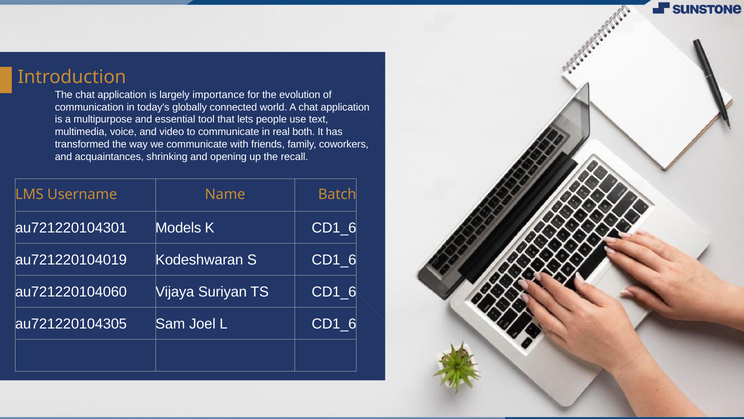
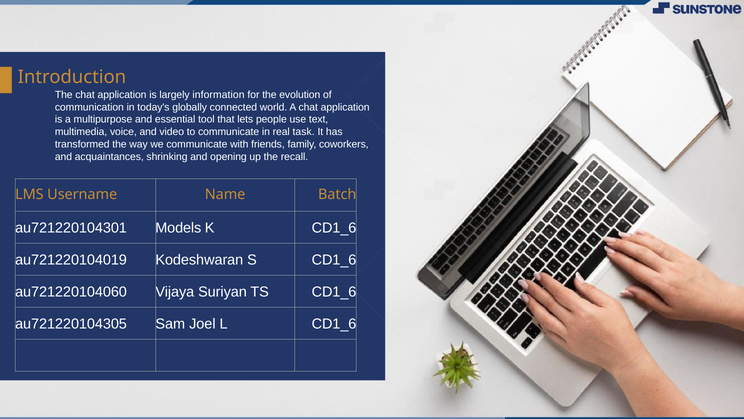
importance: importance -> information (219, 95)
both: both -> task (304, 132)
